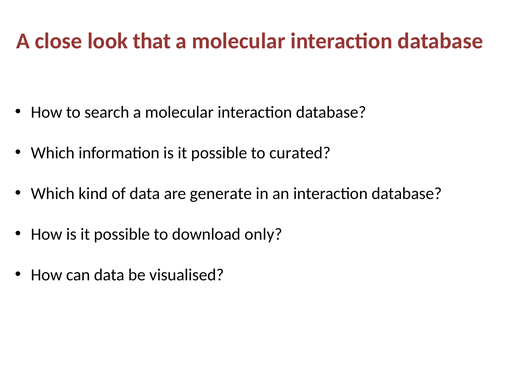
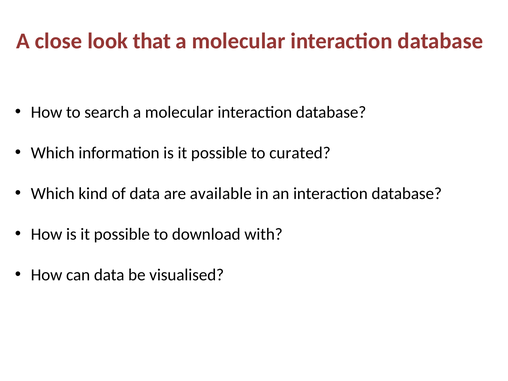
generate: generate -> available (221, 194)
only: only -> with (263, 234)
